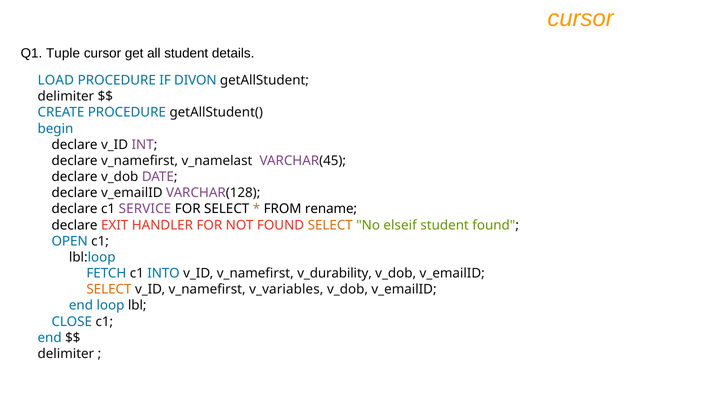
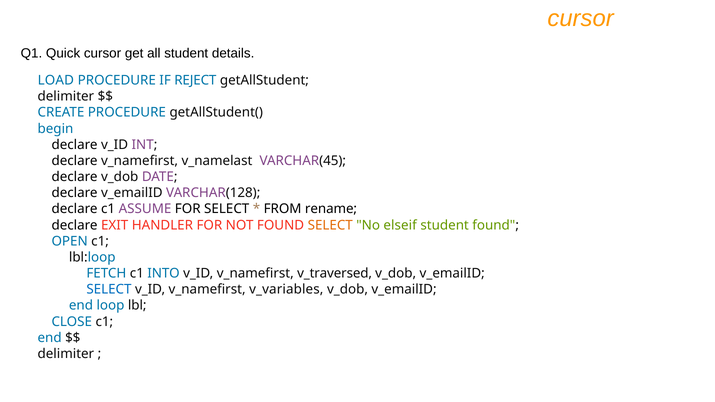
Tuple: Tuple -> Quick (63, 53)
DIVON: DIVON -> REJECT (195, 80)
SERVICE: SERVICE -> ASSUME (145, 209)
v_durability: v_durability -> v_traversed (335, 273)
SELECT colour: orange -> blue (109, 290)
